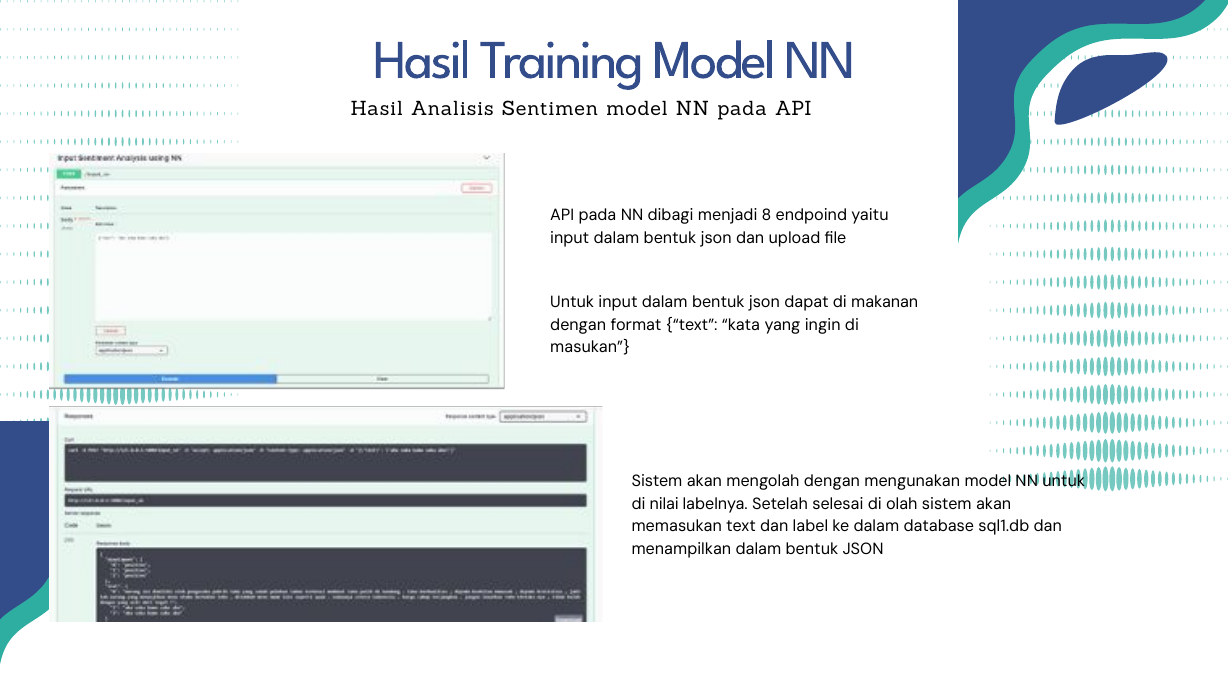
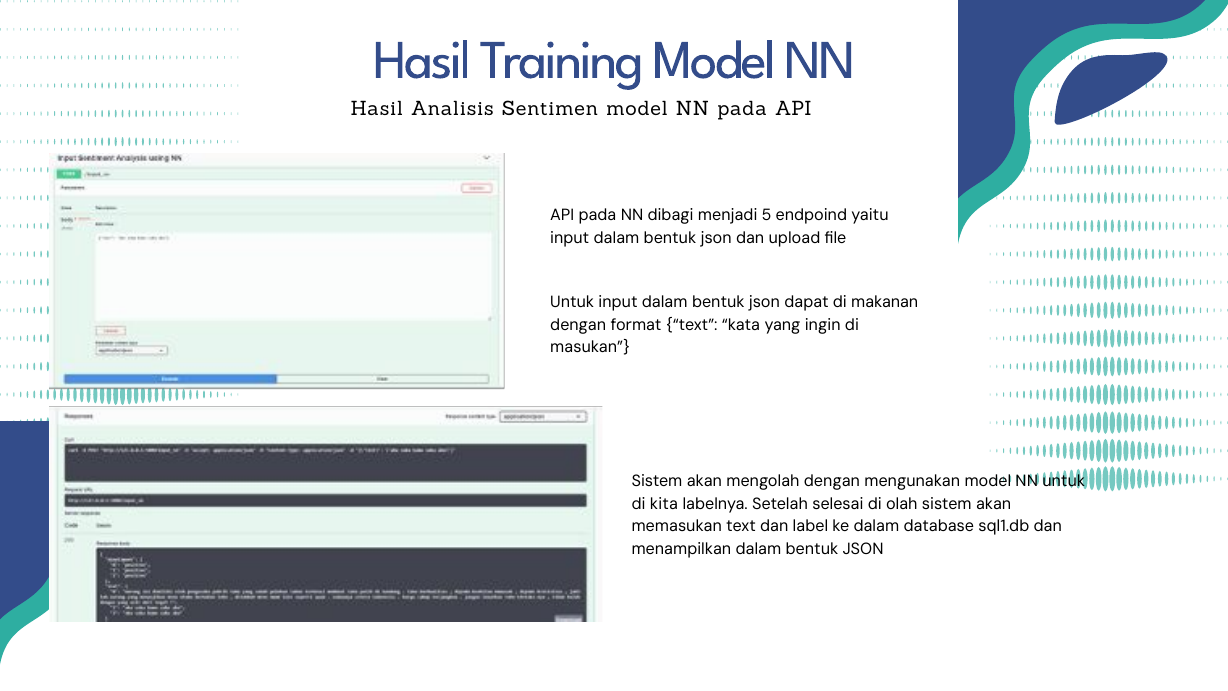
8: 8 -> 5 (767, 216)
nilai: nilai -> kita (664, 504)
